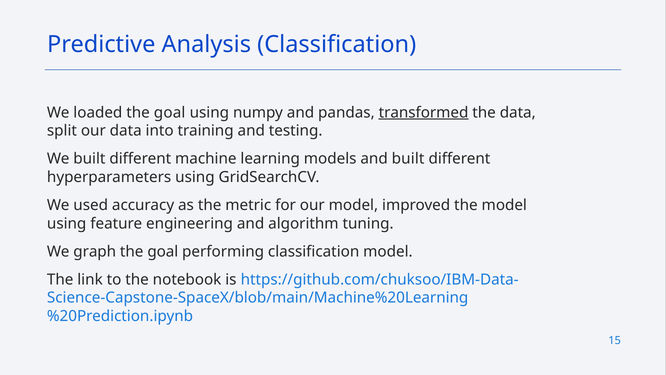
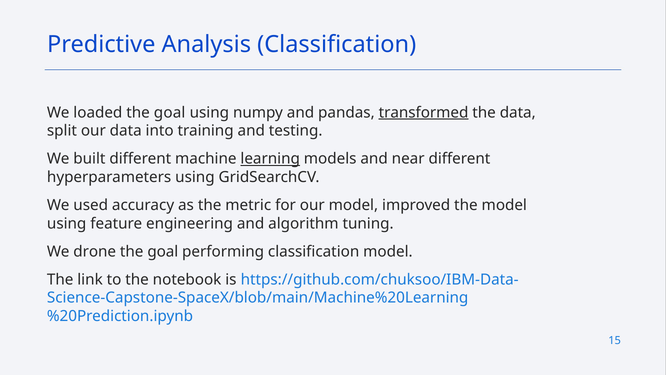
learning underline: none -> present (270, 159)
and built: built -> near (408, 159)
graph: graph -> drone (95, 251)
